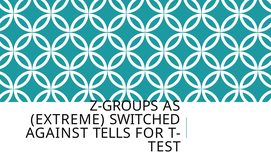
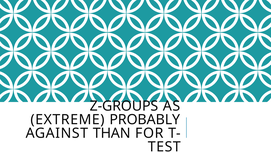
SWITCHED: SWITCHED -> PROBABLY (145, 119)
TELLS: TELLS -> THAN (112, 133)
